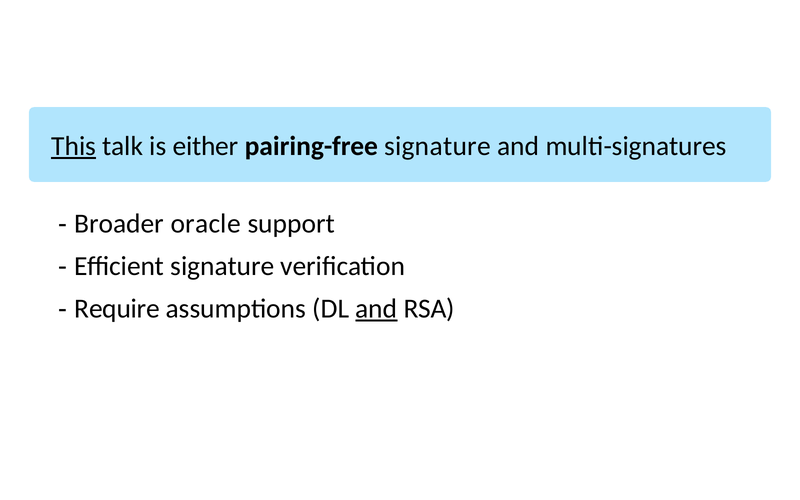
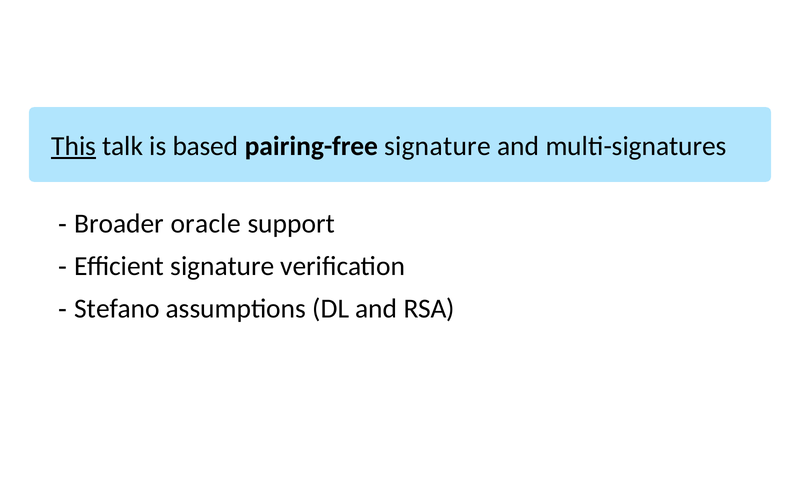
either: either -> based (206, 146)
Require: Require -> Stefano (117, 309)
and underline: present -> none (376, 309)
